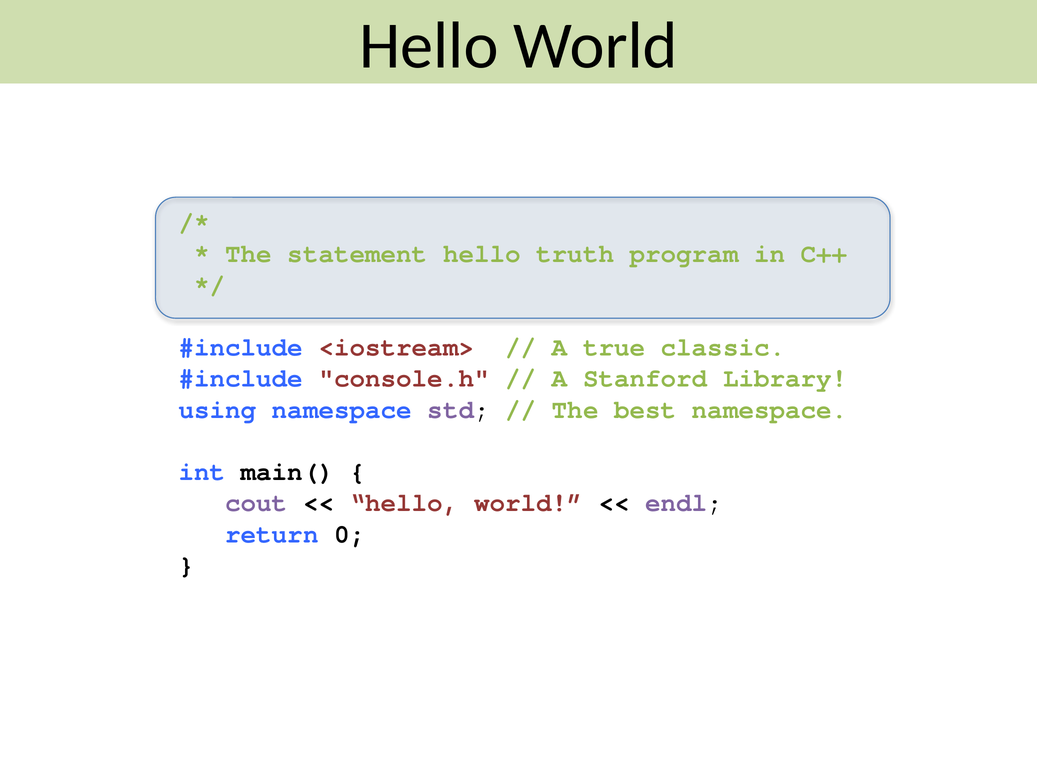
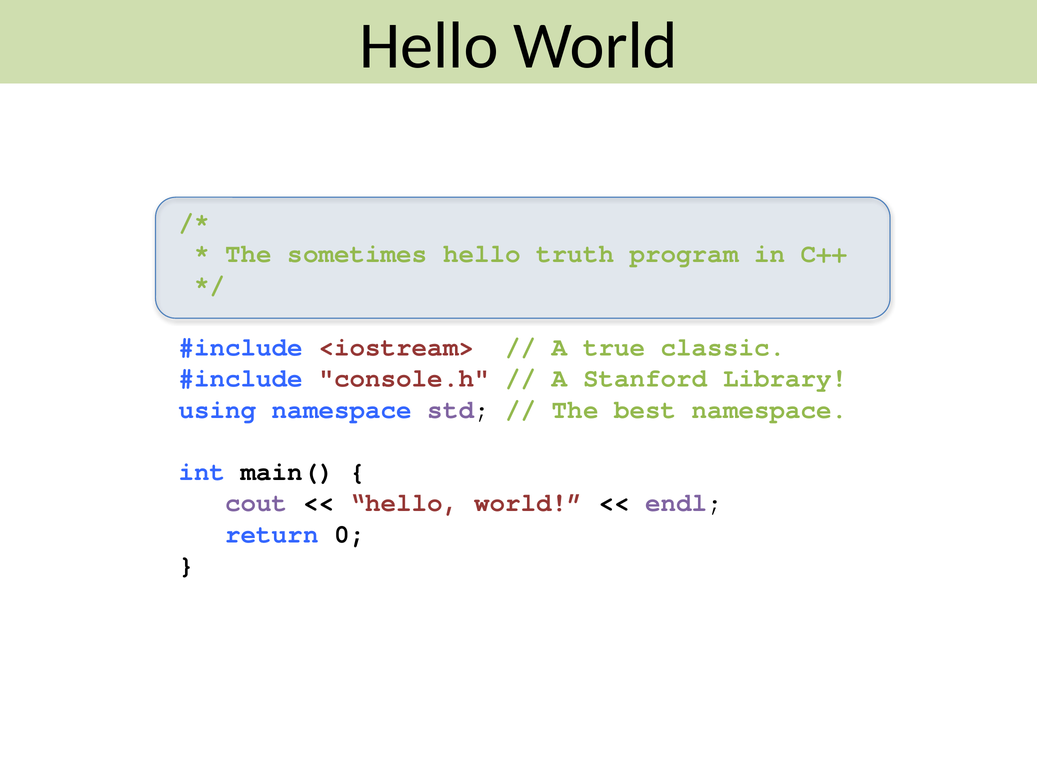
statement: statement -> sometimes (357, 254)
